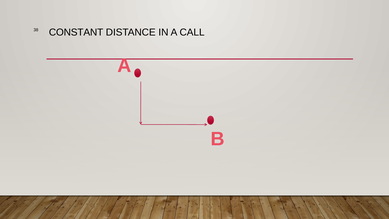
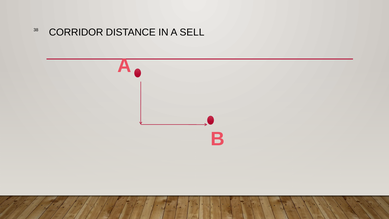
CONSTANT: CONSTANT -> CORRIDOR (76, 32)
CALL: CALL -> SELL (192, 32)
